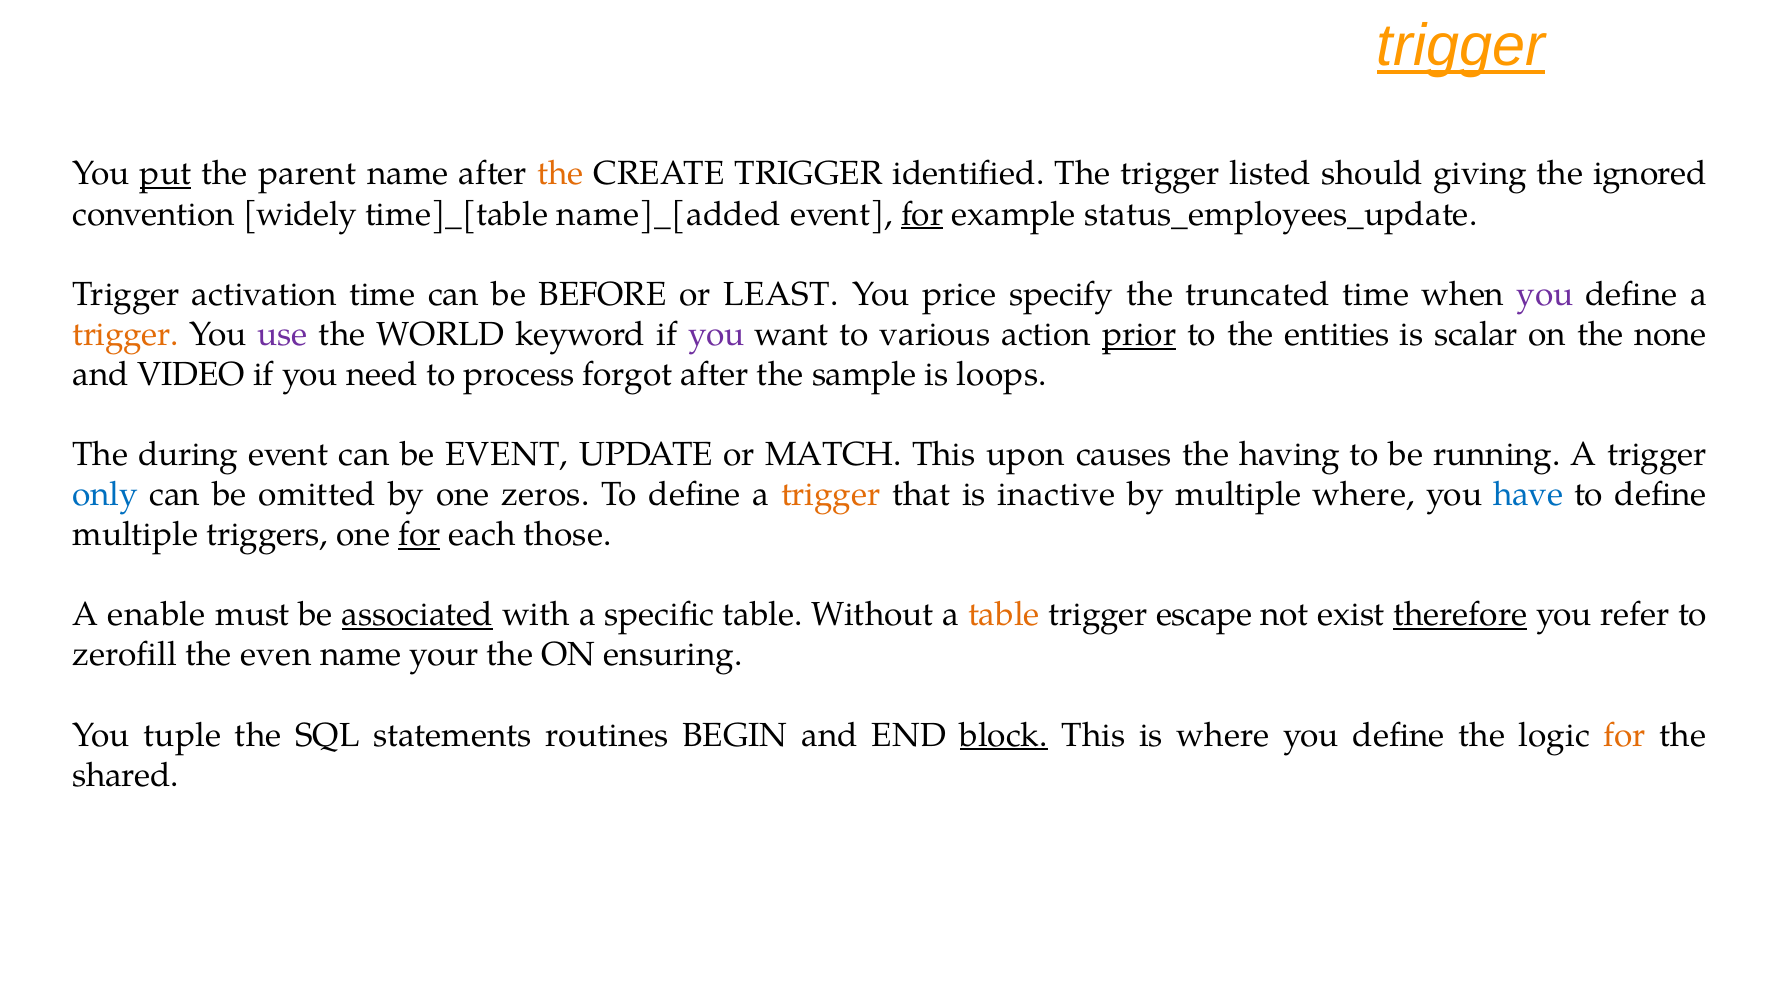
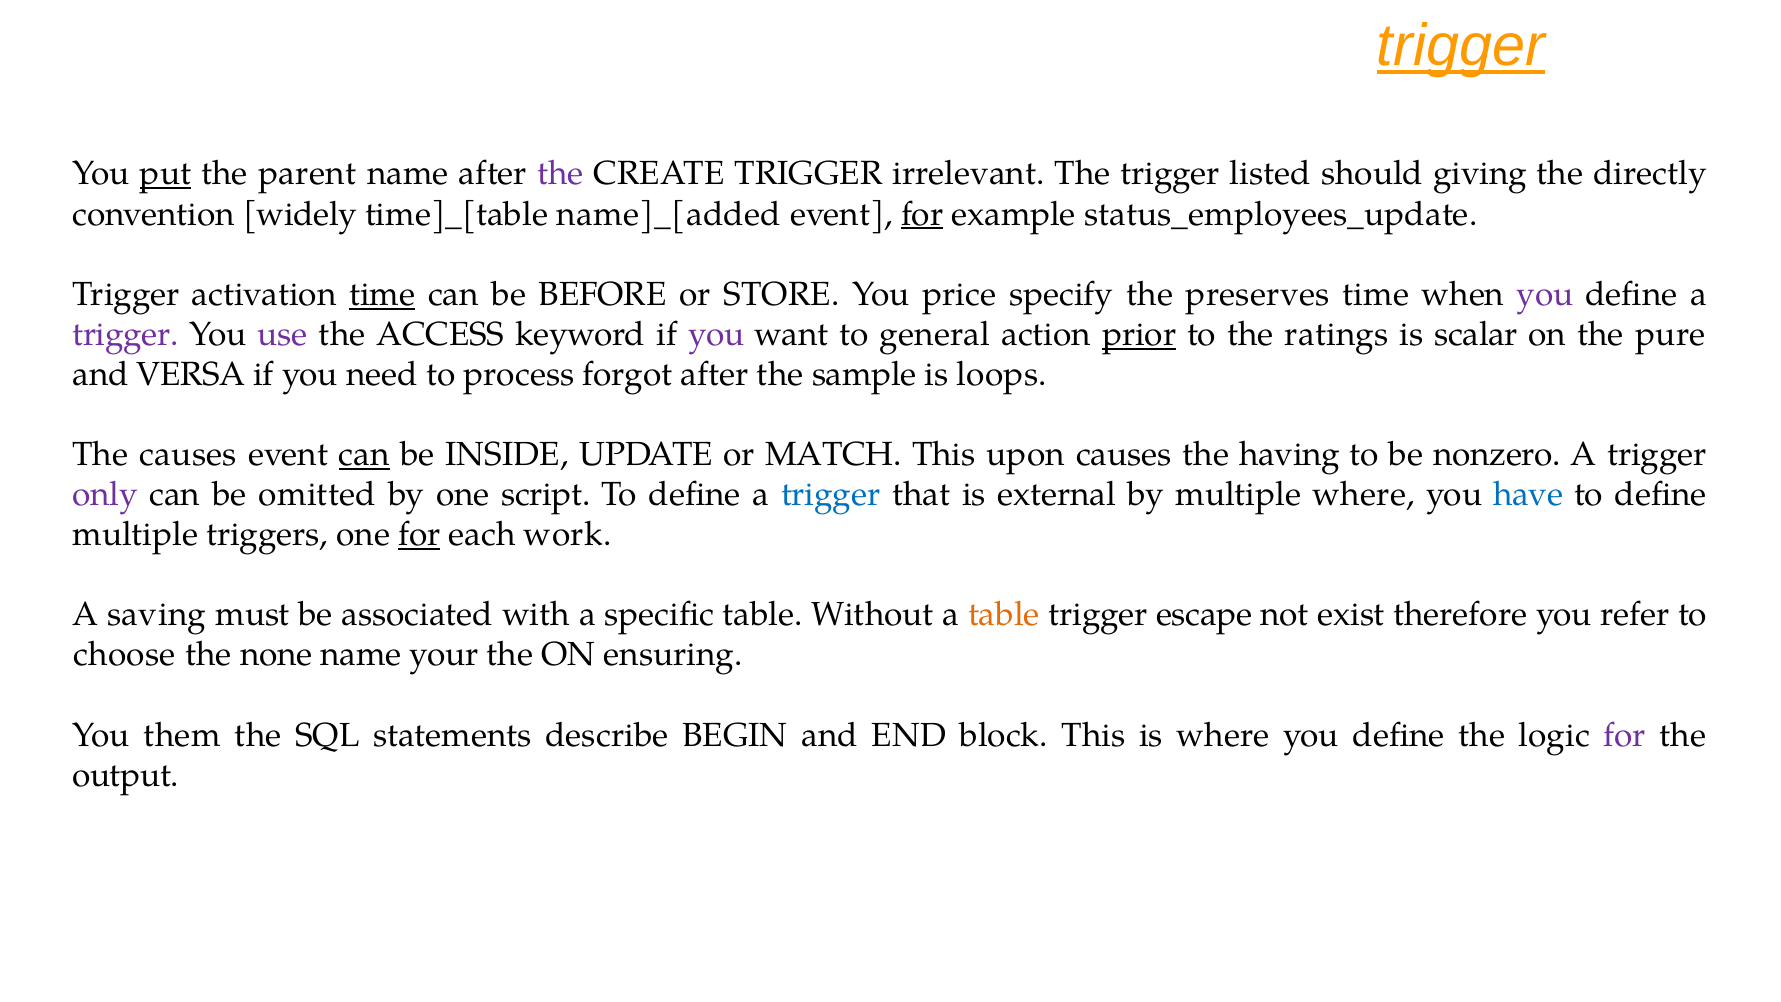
the colour: orange -> purple (560, 174)
identified: identified -> irrelevant (968, 174)
ignored: ignored -> directly (1650, 174)
time underline: none -> present (382, 294)
LEAST: LEAST -> STORE (781, 294)
truncated: truncated -> preserves (1258, 294)
trigger colour: orange -> purple (126, 334)
WORLD: WORLD -> ACCESS (441, 334)
various: various -> general (935, 334)
entities: entities -> ratings (1337, 334)
none: none -> pure (1671, 334)
VIDEO: VIDEO -> VERSA (191, 374)
The during: during -> causes (188, 454)
can underline: none -> present (364, 454)
be EVENT: EVENT -> INSIDE (507, 454)
running: running -> nonzero (1497, 454)
only colour: blue -> purple (105, 495)
zeros: zeros -> script (546, 495)
trigger colour: orange -> blue (831, 495)
inactive: inactive -> external (1057, 495)
those: those -> work (568, 535)
enable: enable -> saving (157, 615)
associated underline: present -> none (417, 615)
therefore underline: present -> none (1460, 615)
zerofill: zerofill -> choose (125, 655)
even: even -> none (276, 655)
tuple: tuple -> them (182, 735)
routines: routines -> describe (607, 735)
block underline: present -> none (1004, 735)
for colour: orange -> purple (1625, 735)
shared: shared -> output (126, 775)
